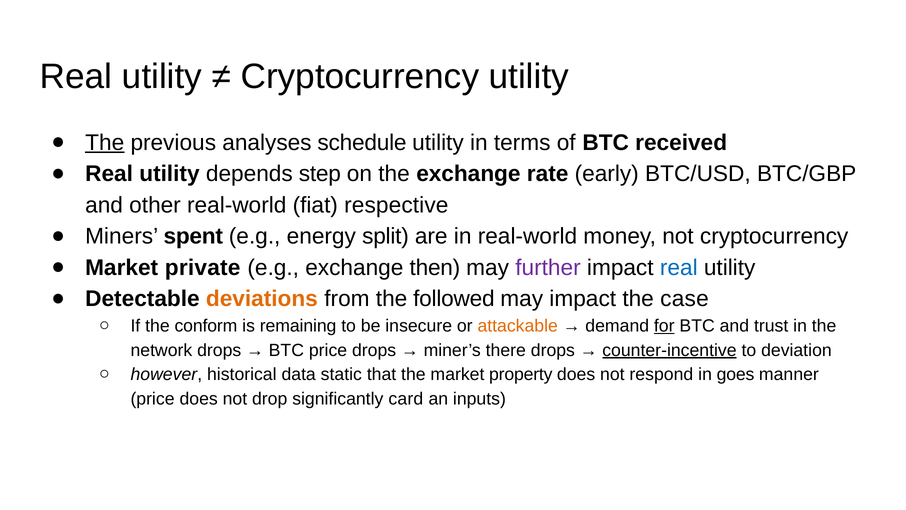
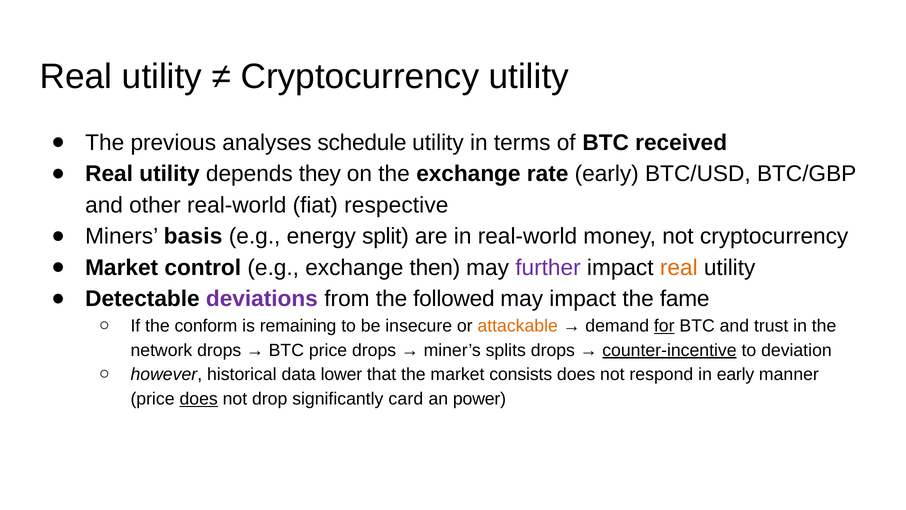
The underline: present -> none (105, 142)
step: step -> they (320, 174)
spent: spent -> basis (193, 236)
private: private -> control (203, 267)
real colour: blue -> orange (679, 267)
deviations colour: orange -> purple (262, 299)
case: case -> fame (685, 299)
there: there -> splits (506, 350)
static: static -> lower (341, 374)
property: property -> consists (521, 374)
in goes: goes -> early (735, 374)
does underline: none -> present (199, 399)
inputs: inputs -> power (480, 399)
